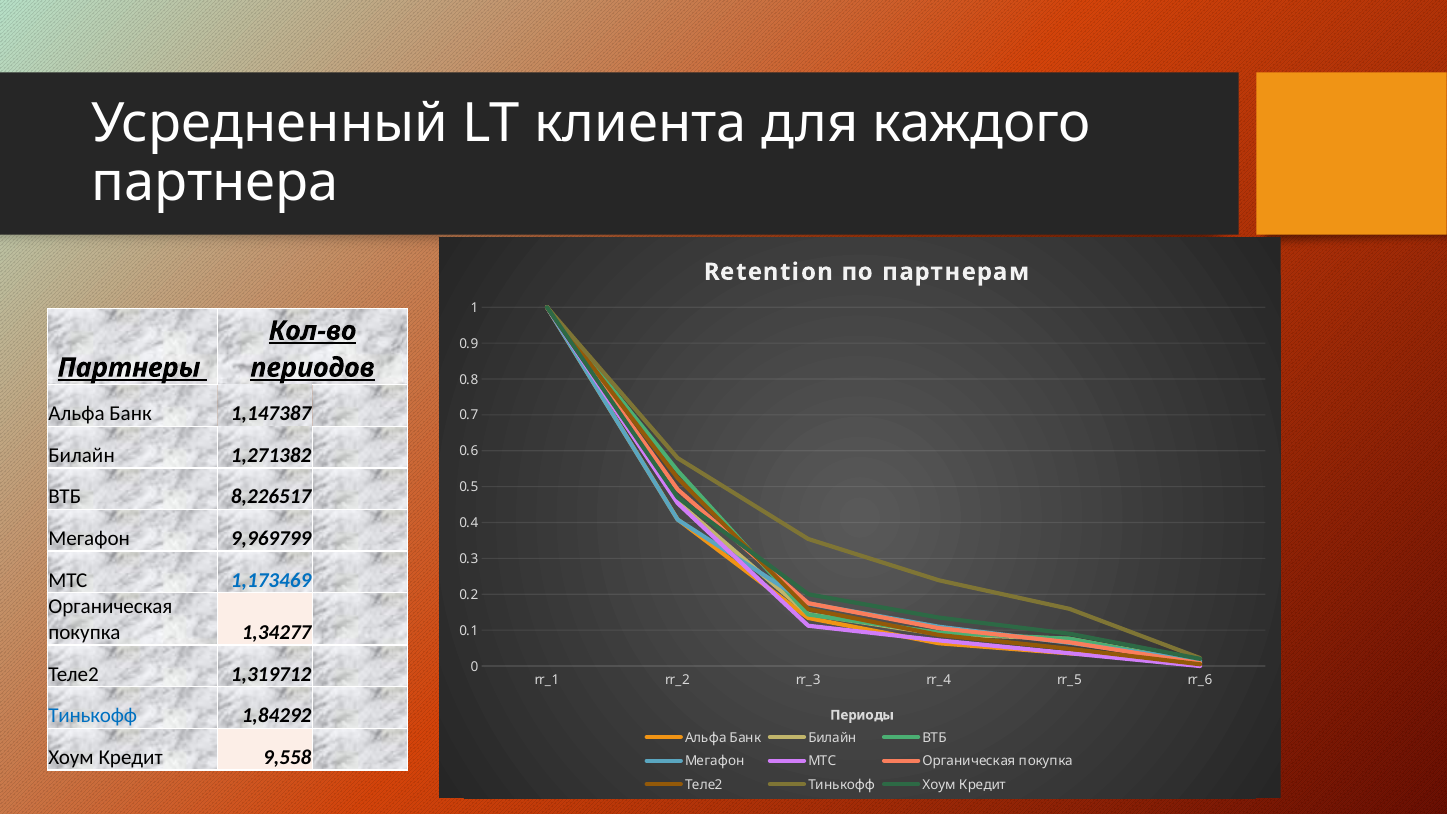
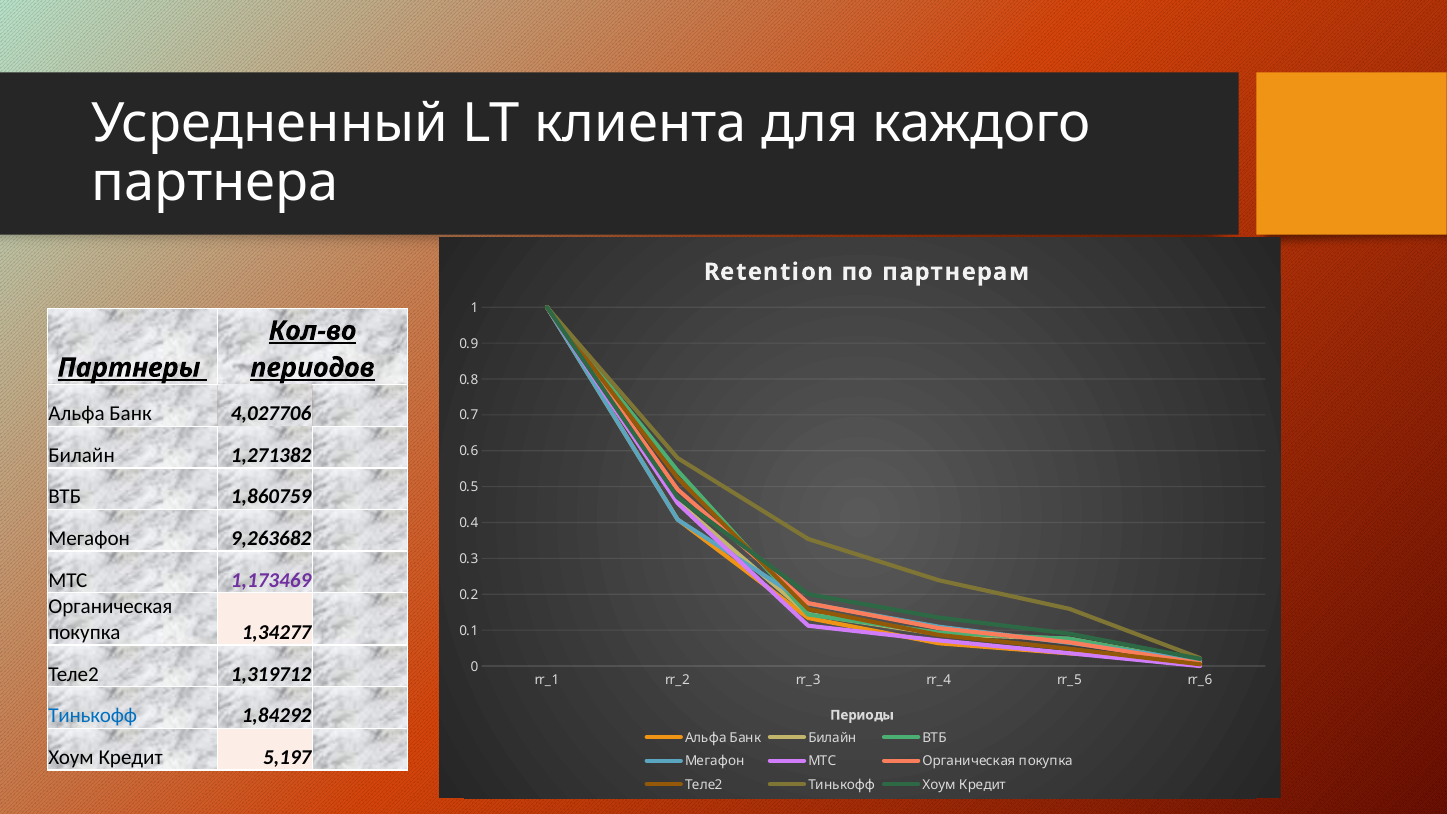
1,147387: 1,147387 -> 4,027706 (271, 414)
8,226517: 8,226517 -> 1,860759 (271, 497)
9,969799: 9,969799 -> 9,263682 (271, 538)
1,173469 colour: blue -> purple (271, 580)
9,558: 9,558 -> 5,197 (287, 757)
